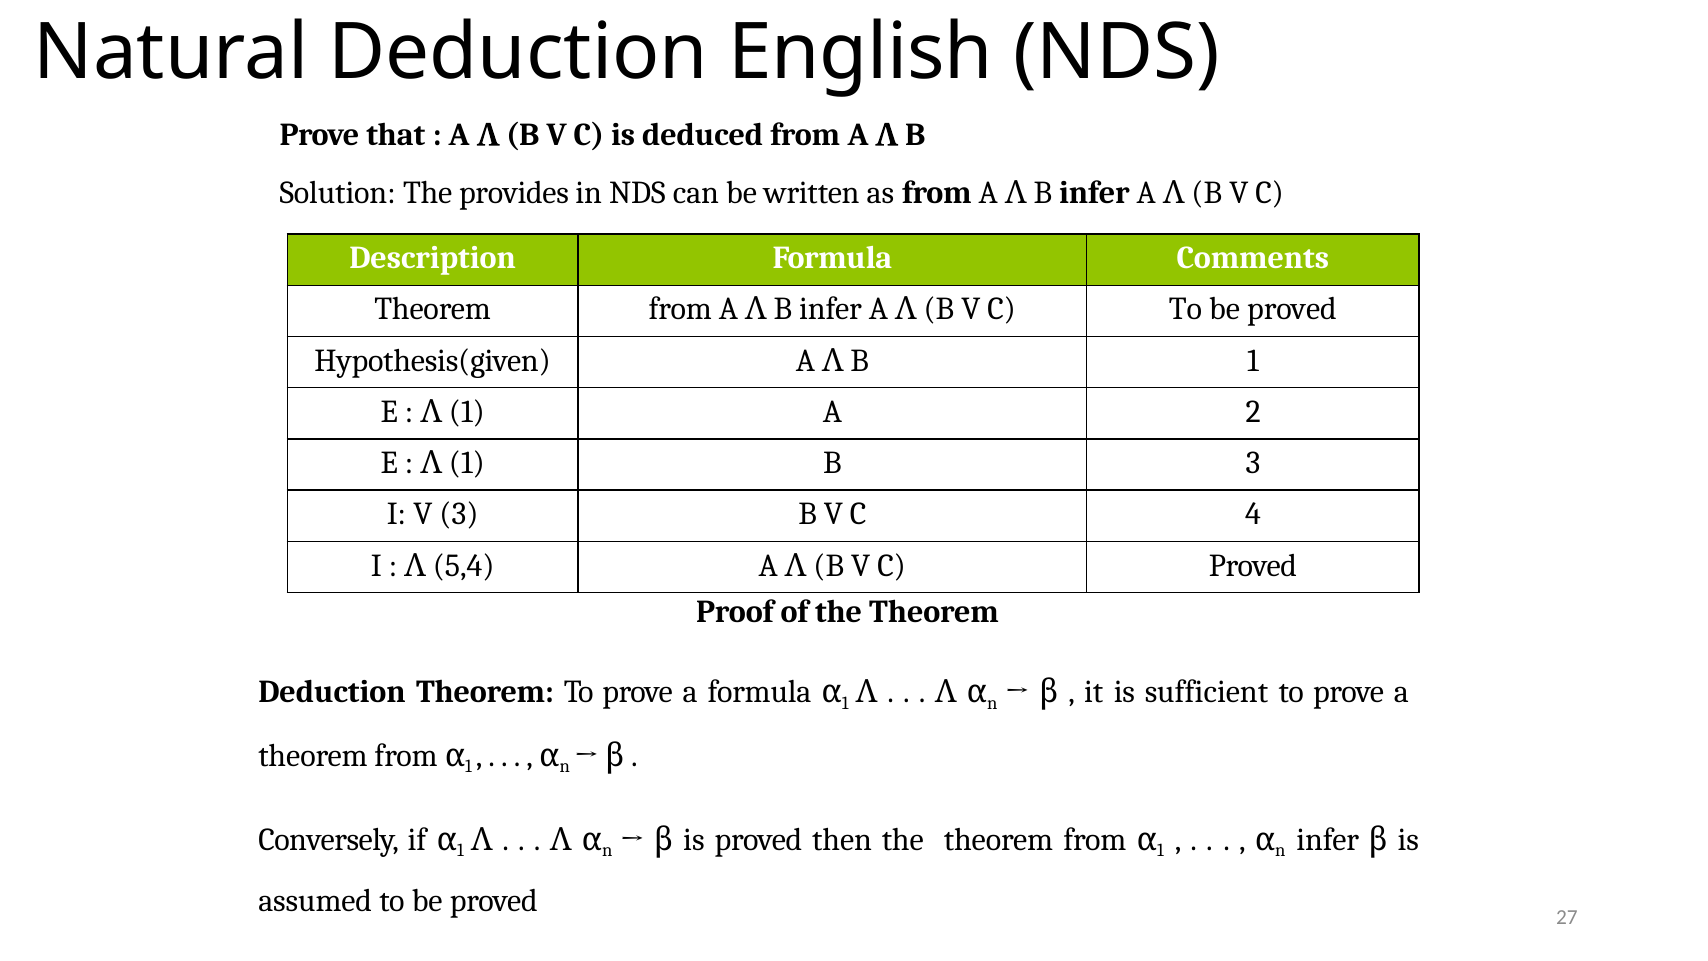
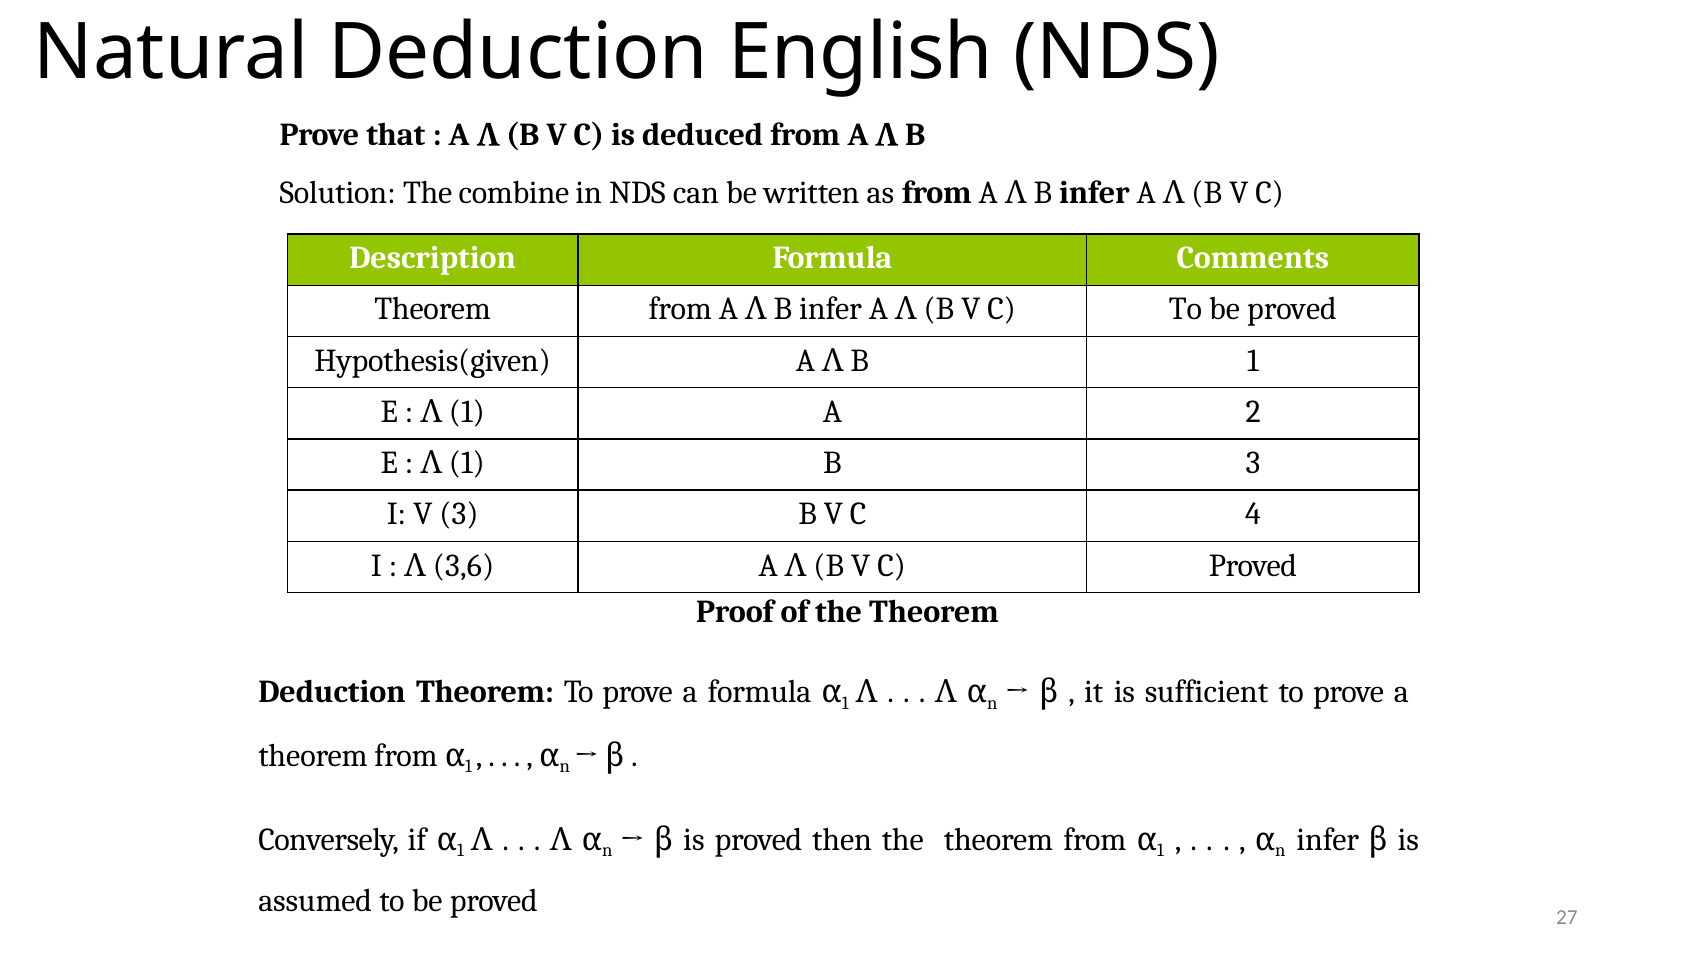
provides: provides -> combine (514, 193)
5,4: 5,4 -> 3,6 (464, 565)
